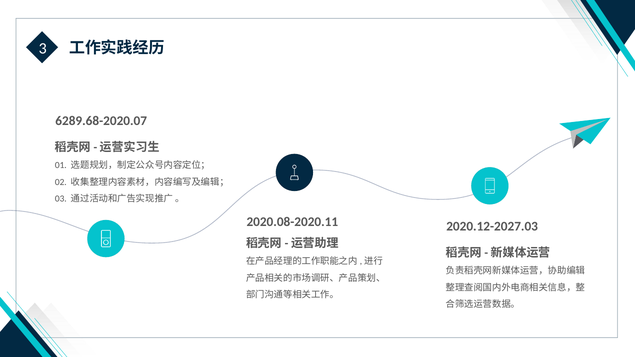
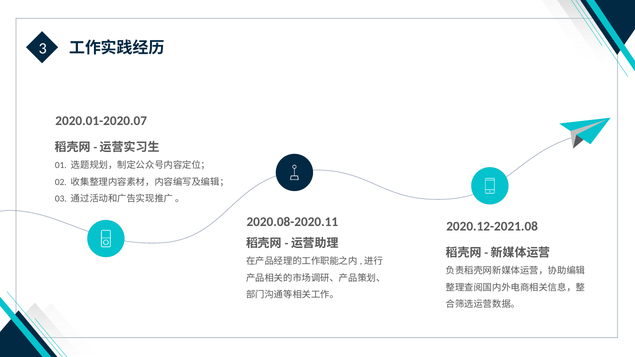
6289.68-2020.07: 6289.68-2020.07 -> 2020.01-2020.07 (101, 121)
2020.12-2027.03: 2020.12-2027.03 -> 2020.12-2021.08 (492, 227)
